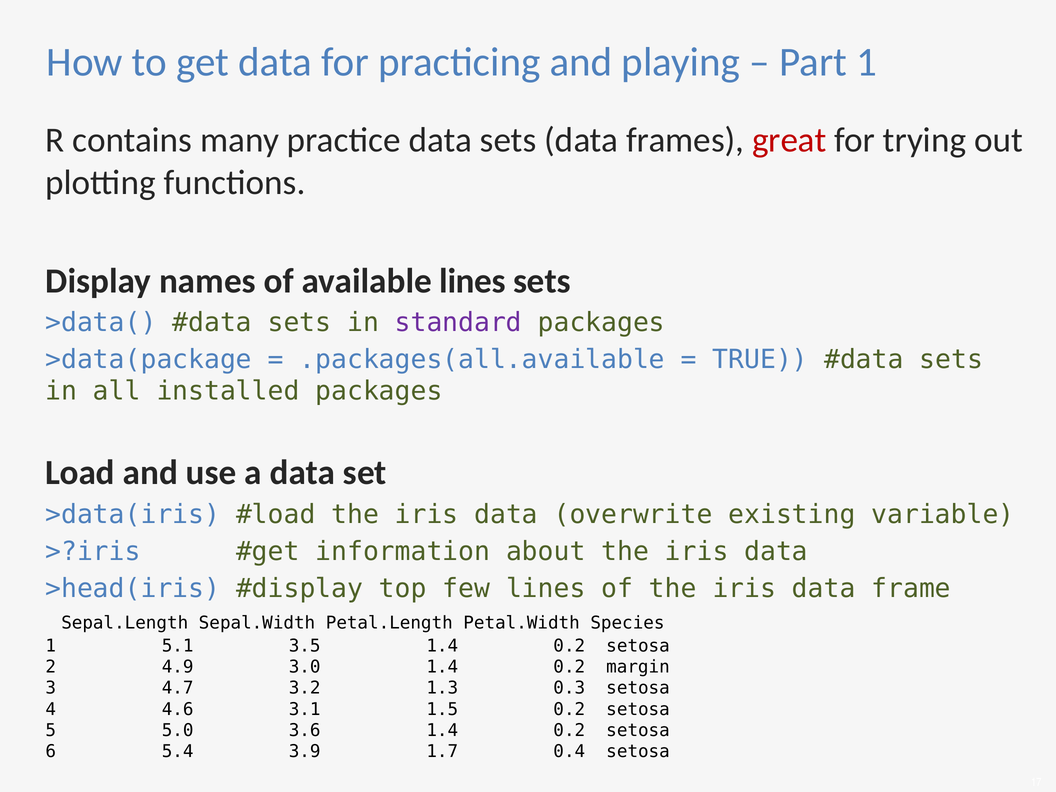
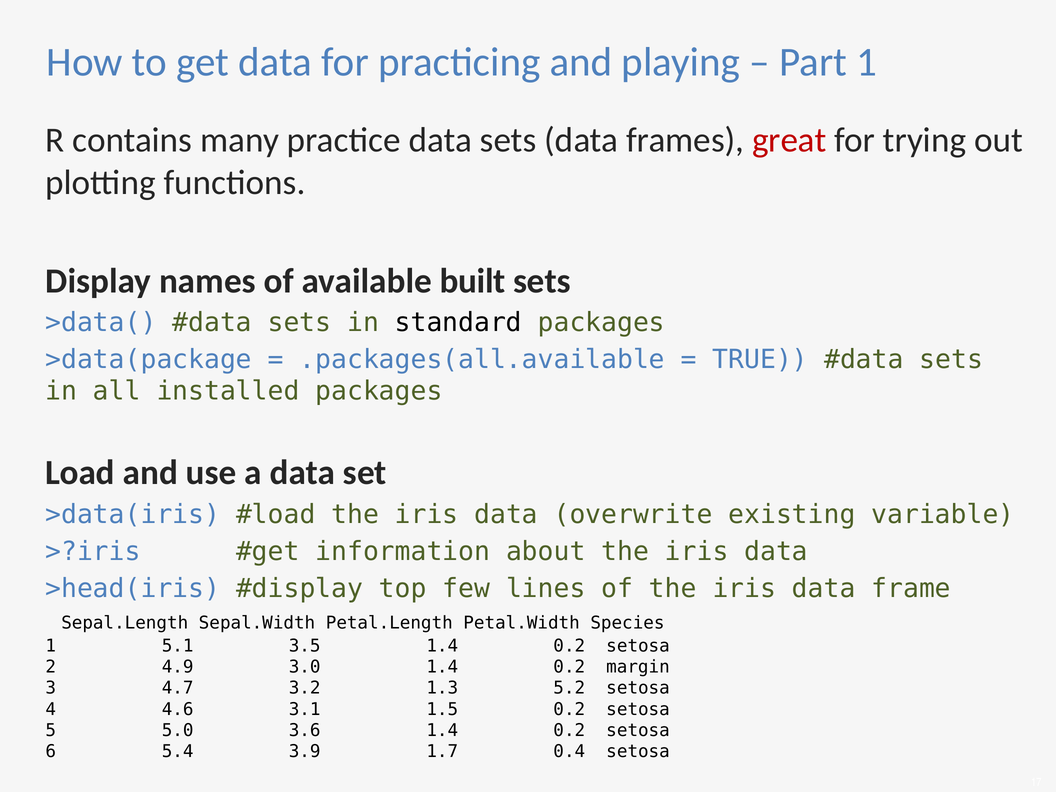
available lines: lines -> built (473, 281)
standard colour: purple -> black (458, 323)
0.3: 0.3 -> 5.2 (569, 688)
